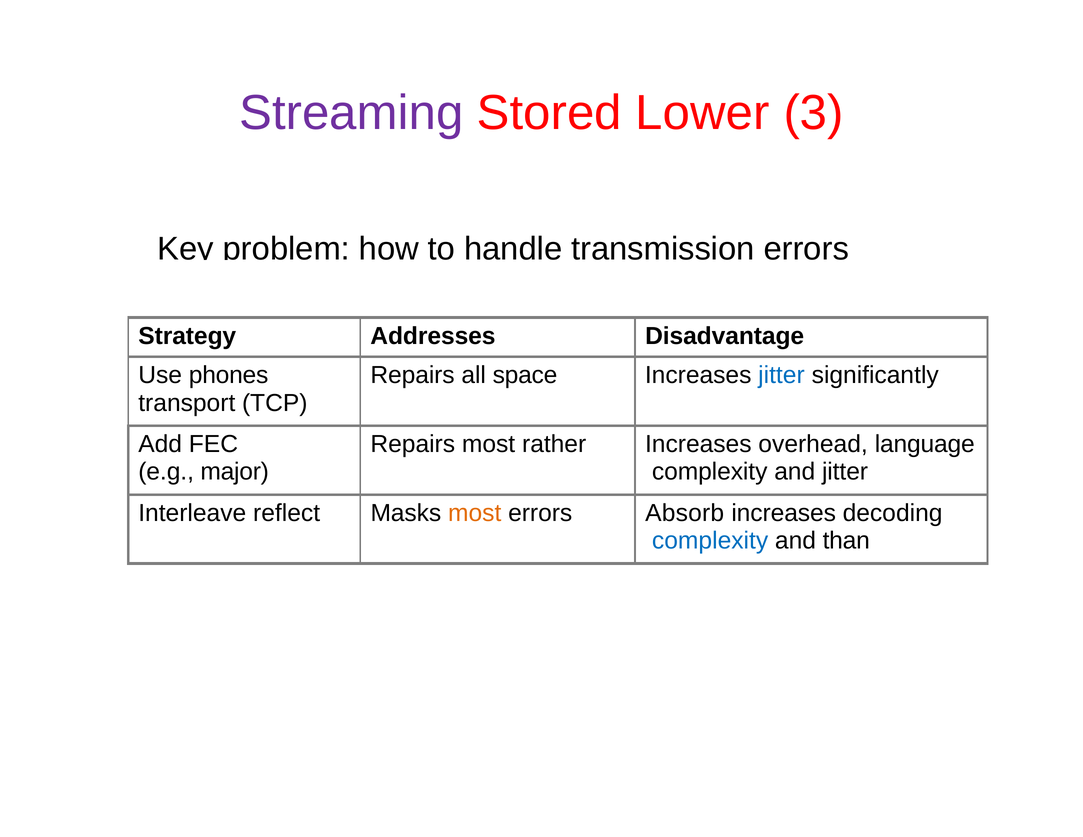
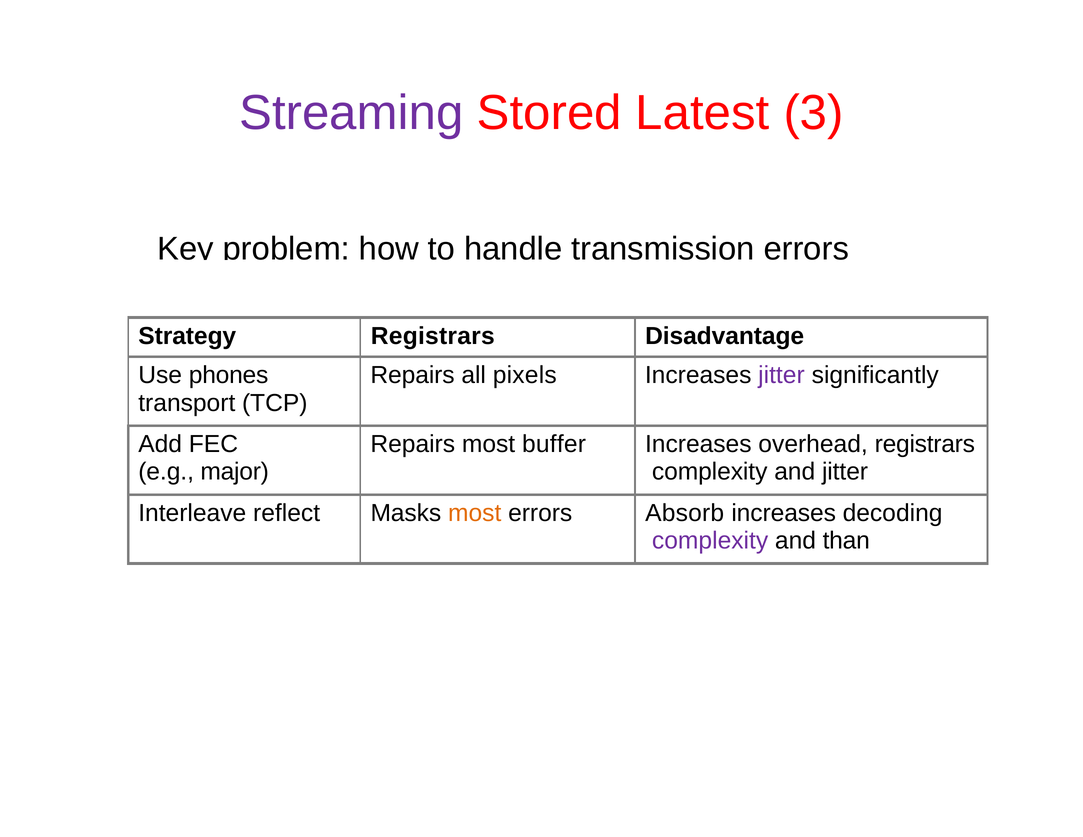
Lower: Lower -> Latest (702, 113)
Strategy Addresses: Addresses -> Registrars (433, 336)
space: space -> pixels (525, 375)
jitter colour: blue -> purple (781, 375)
rather: rather -> buffer (554, 444)
overhead language: language -> registrars (925, 444)
complexity colour: blue -> purple (710, 541)
